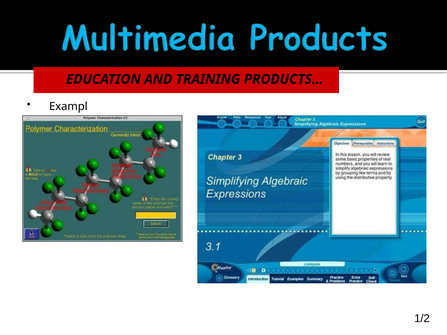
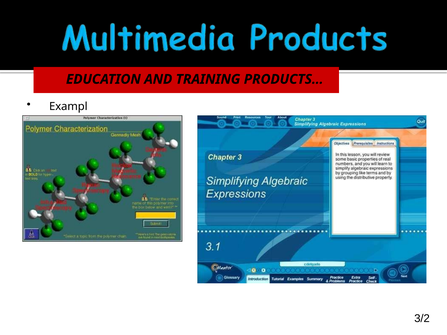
1/2: 1/2 -> 3/2 (422, 319)
